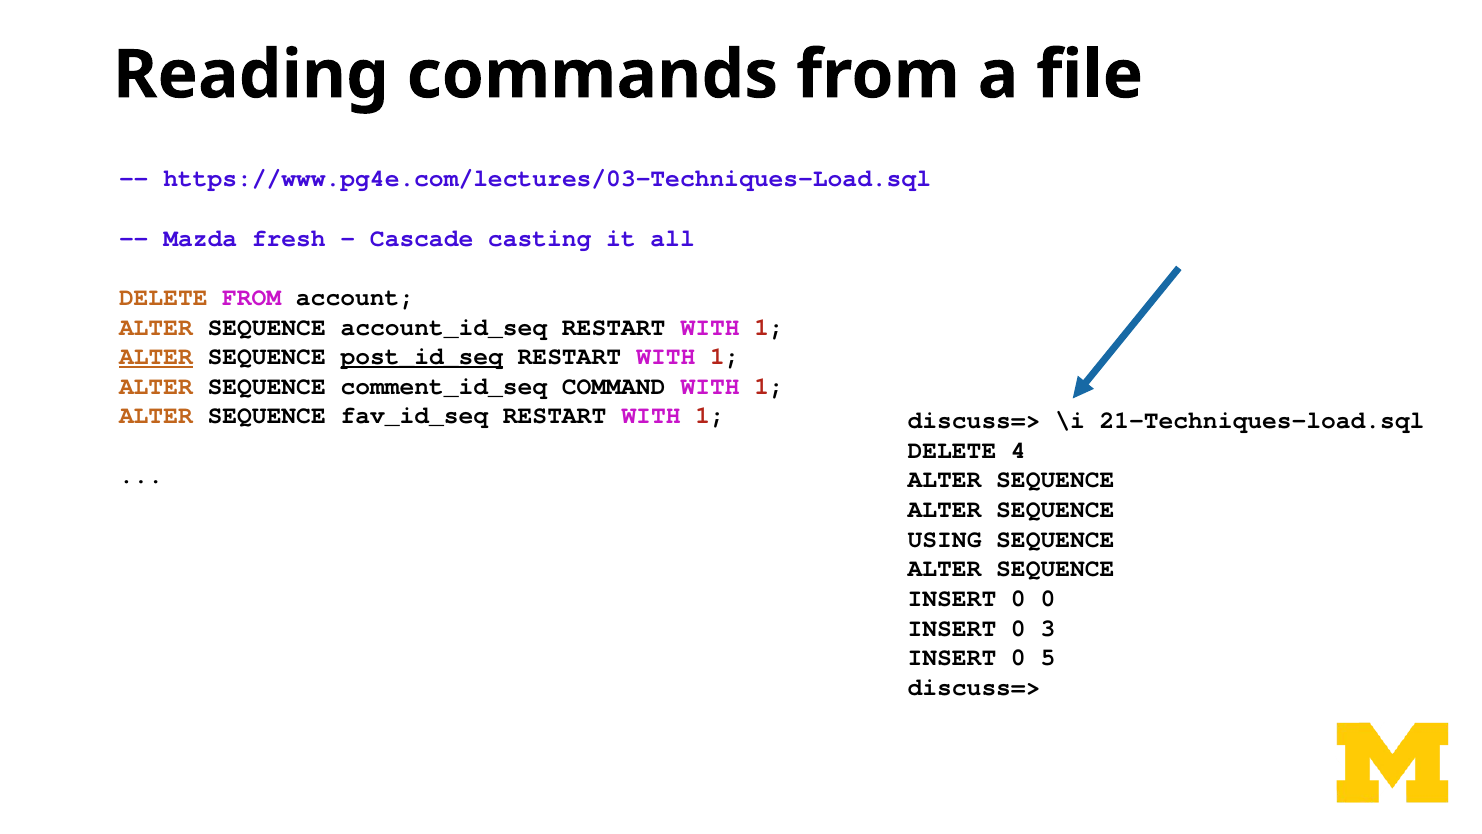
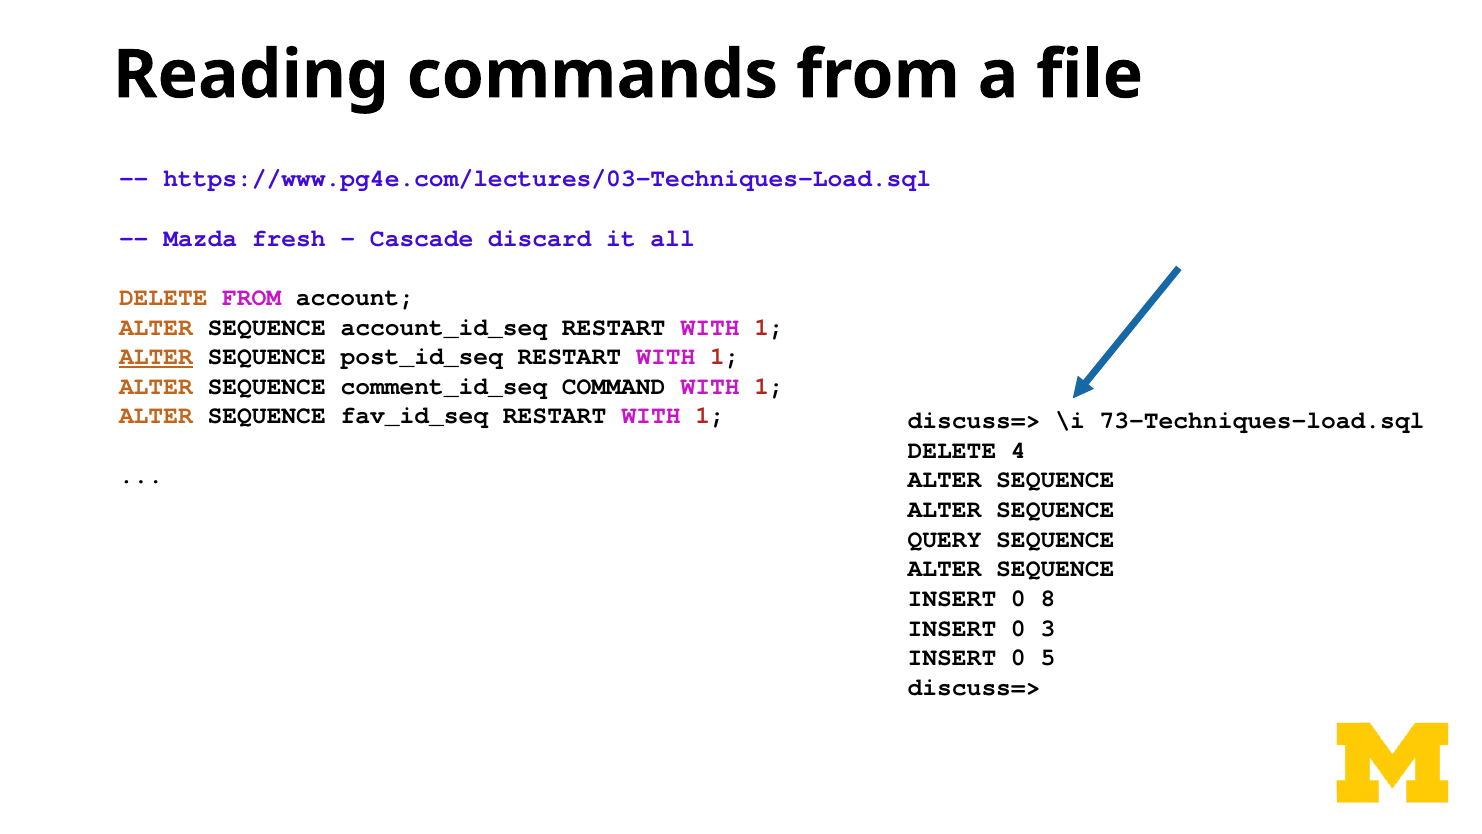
casting: casting -> discard (540, 238)
post_id_seq underline: present -> none (422, 356)
21-Techniques-load.sql: 21-Techniques-load.sql -> 73-Techniques-load.sql (1262, 420)
USING: USING -> QUERY (945, 539)
0 0: 0 -> 8 (1048, 598)
